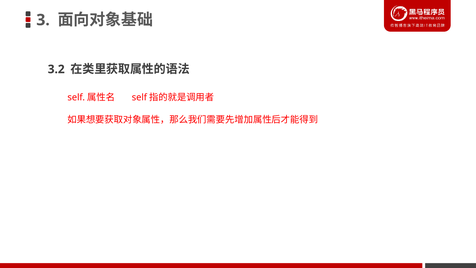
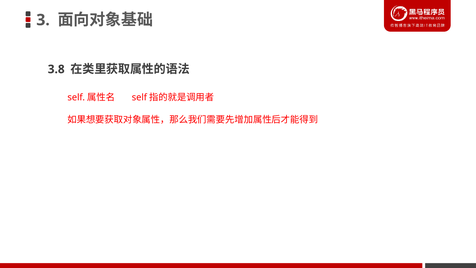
3.2: 3.2 -> 3.8 (56, 69)
